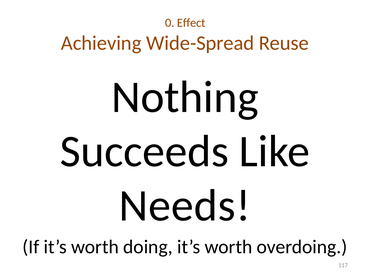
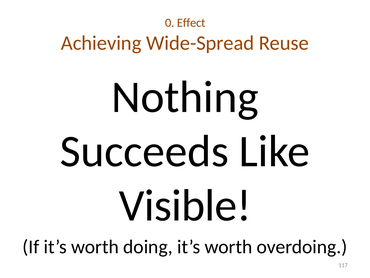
Needs: Needs -> Visible (185, 205)
